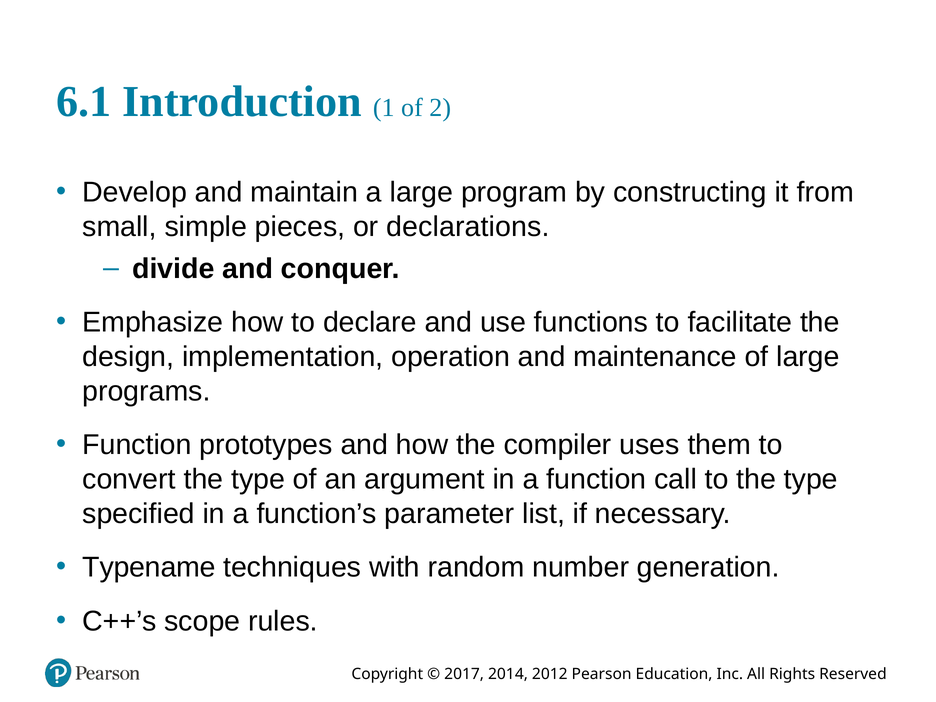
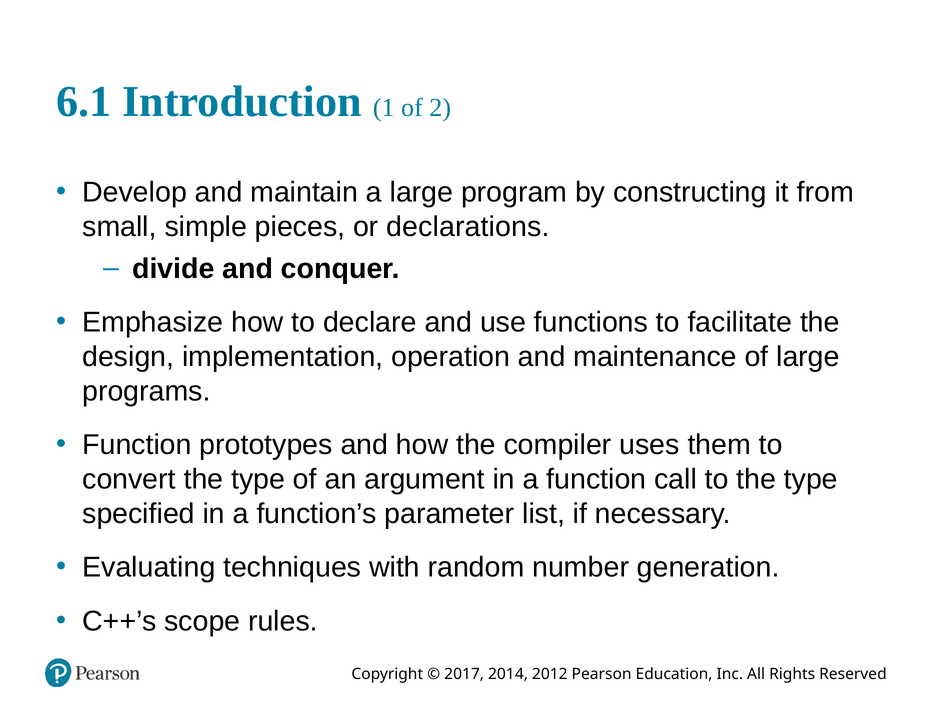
Typename: Typename -> Evaluating (149, 567)
